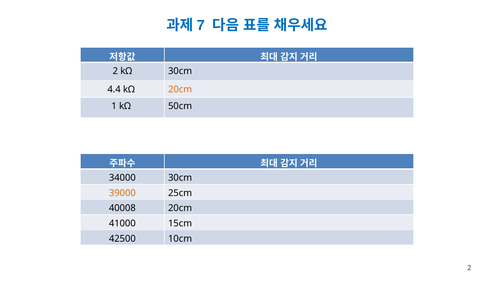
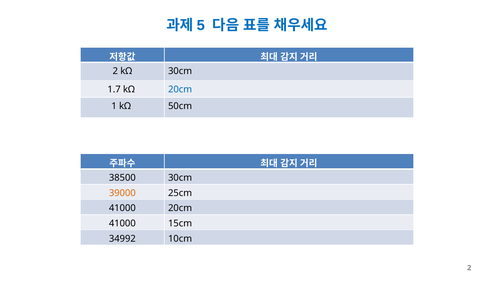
7: 7 -> 5 (201, 25)
4.4: 4.4 -> 1.7 (114, 89)
20cm colour: orange -> blue (180, 89)
34000: 34000 -> 38500 (122, 178)
40008: 40008 -> 41000 (122, 208)
42500: 42500 -> 34992 (122, 239)
